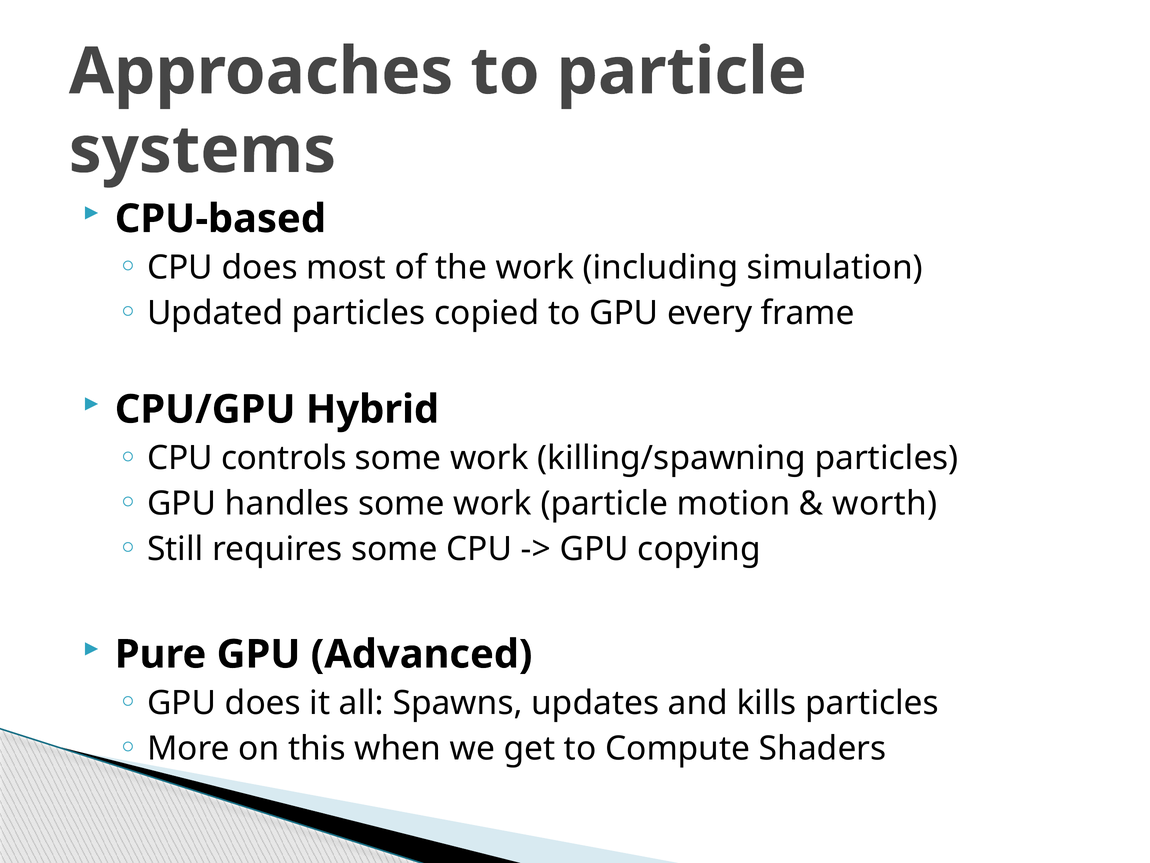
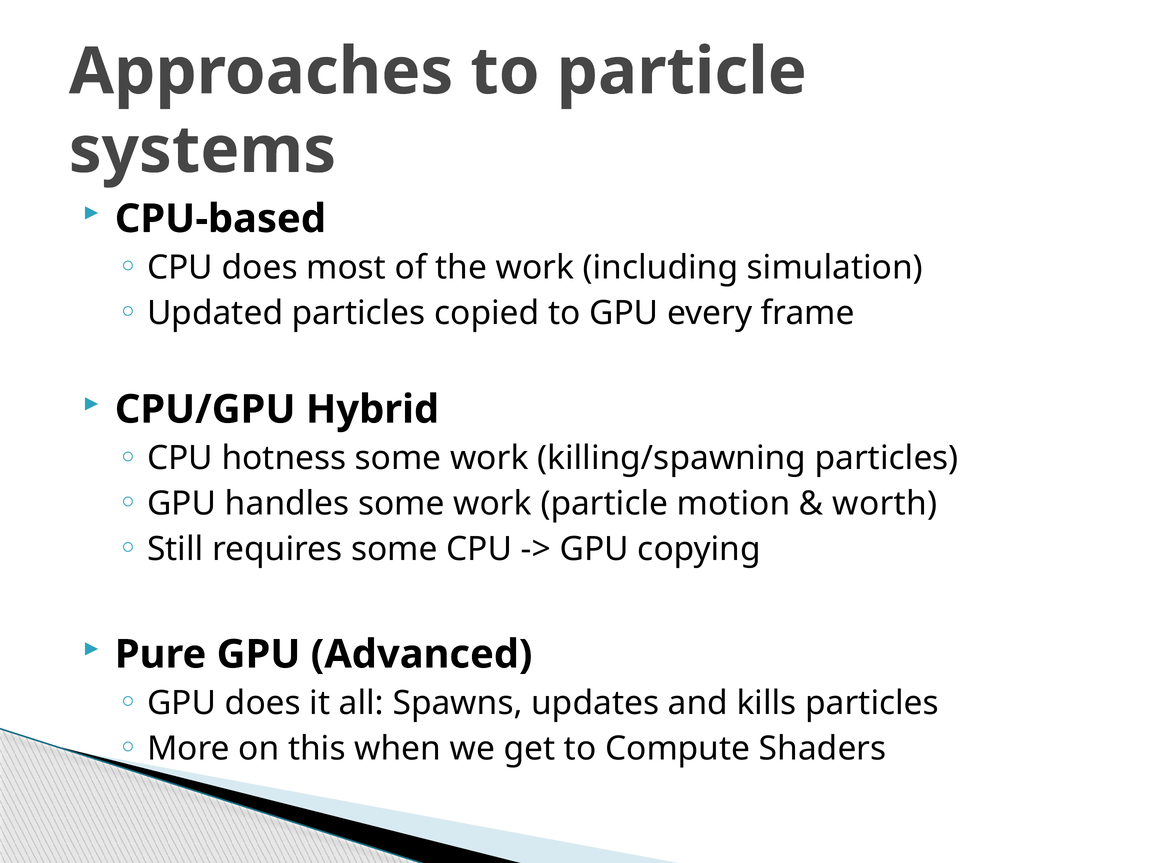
controls: controls -> hotness (284, 458)
